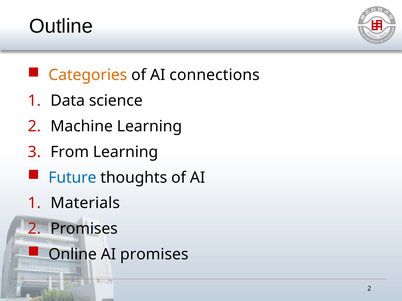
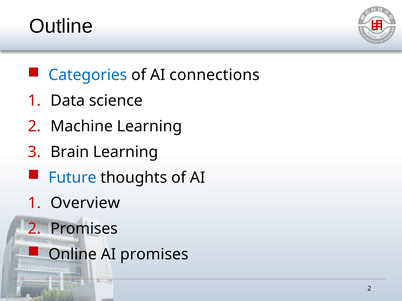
Categories colour: orange -> blue (88, 75)
From: From -> Brain (70, 152)
Materials: Materials -> Overview (85, 203)
